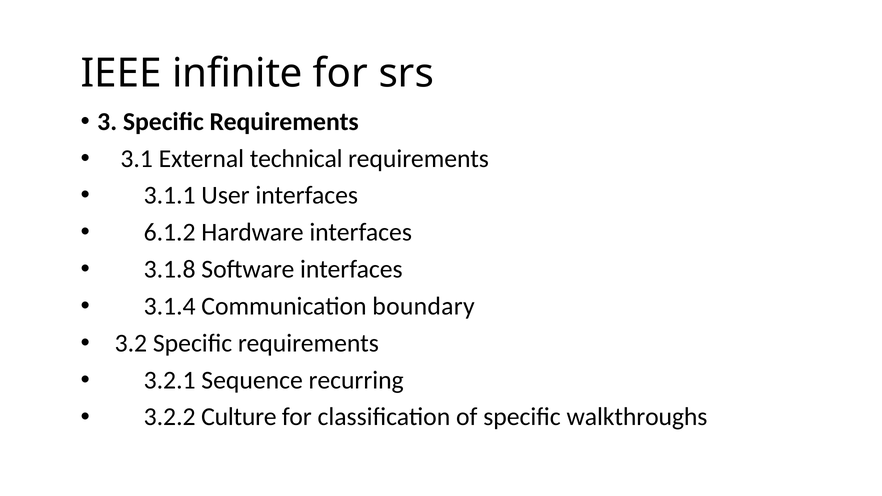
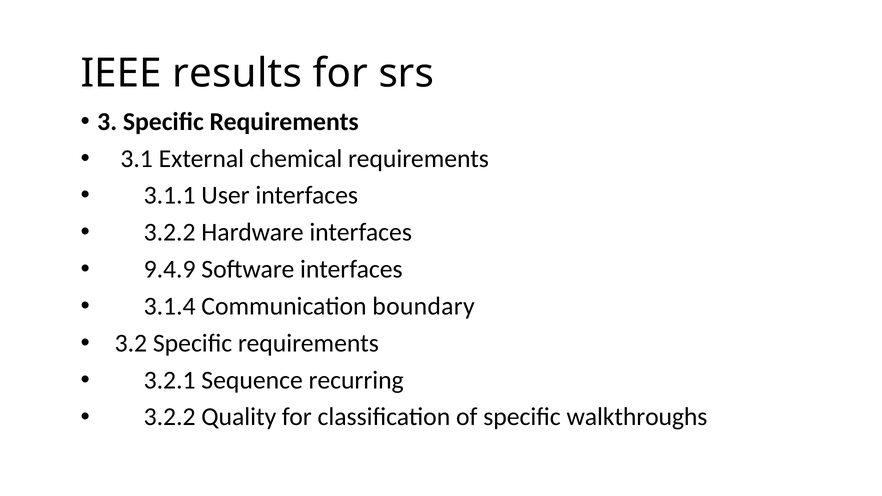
infinite: infinite -> results (237, 73)
technical: technical -> chemical (296, 159)
6.1.2: 6.1.2 -> 3.2.2 (170, 232)
3.1.8: 3.1.8 -> 9.4.9 (170, 269)
Culture: Culture -> Quality (239, 417)
